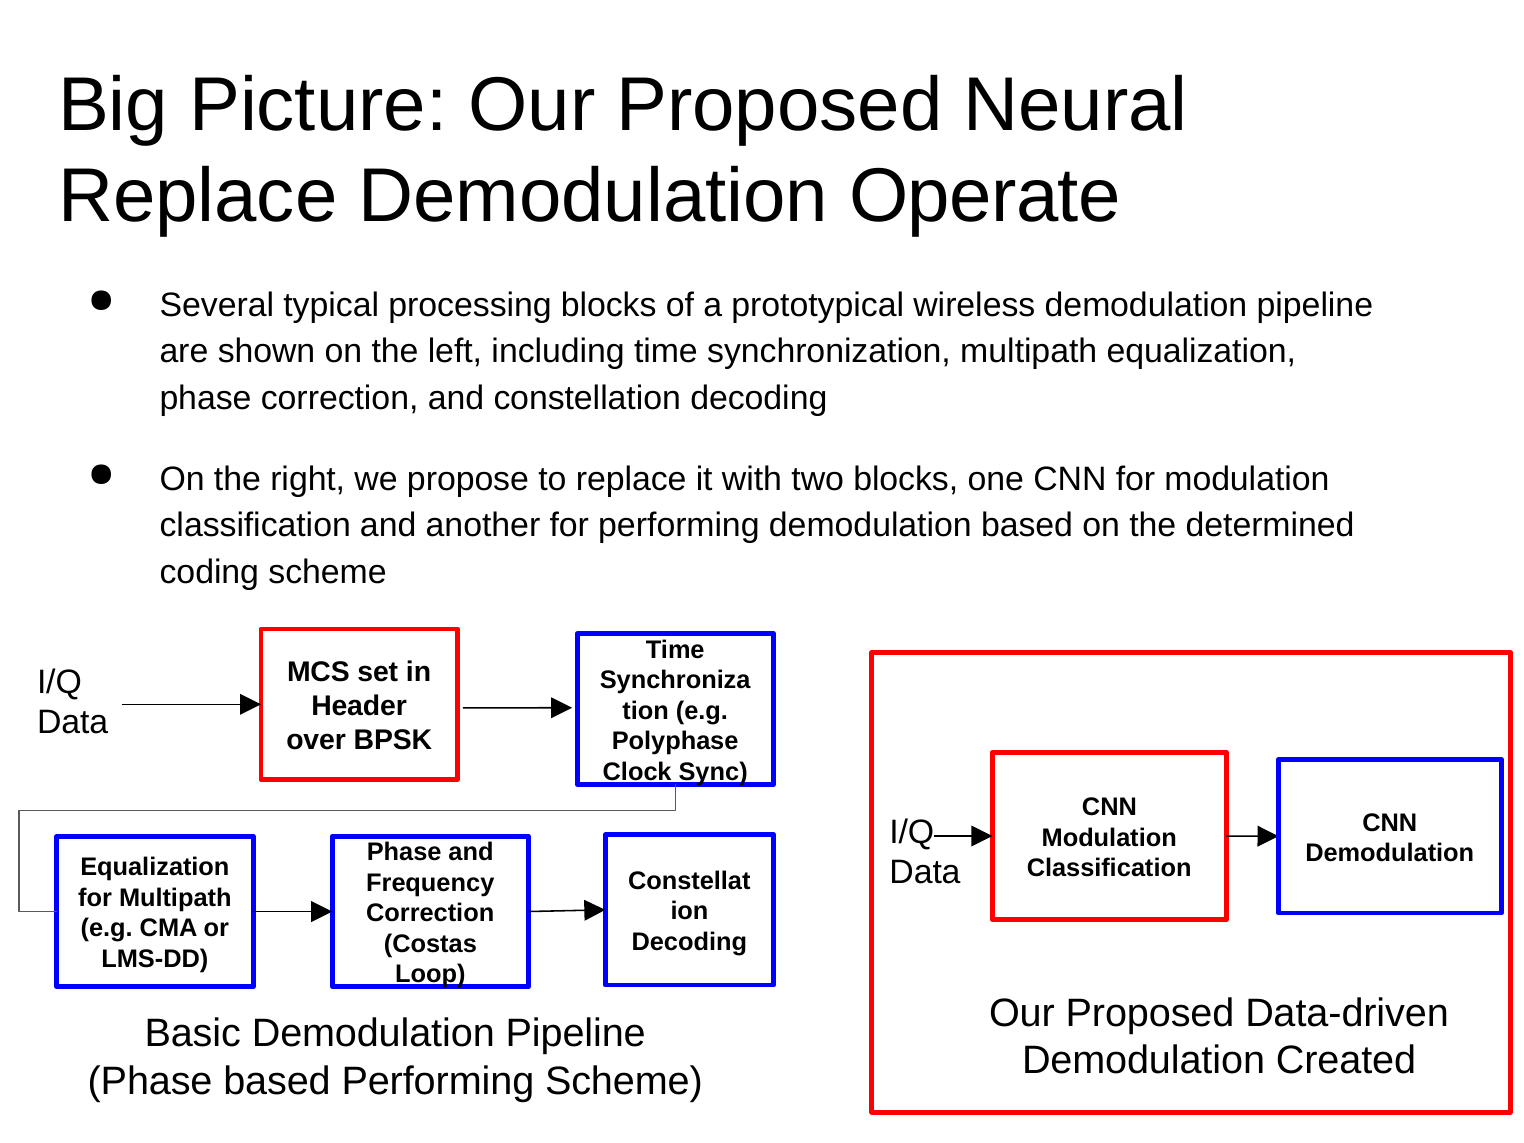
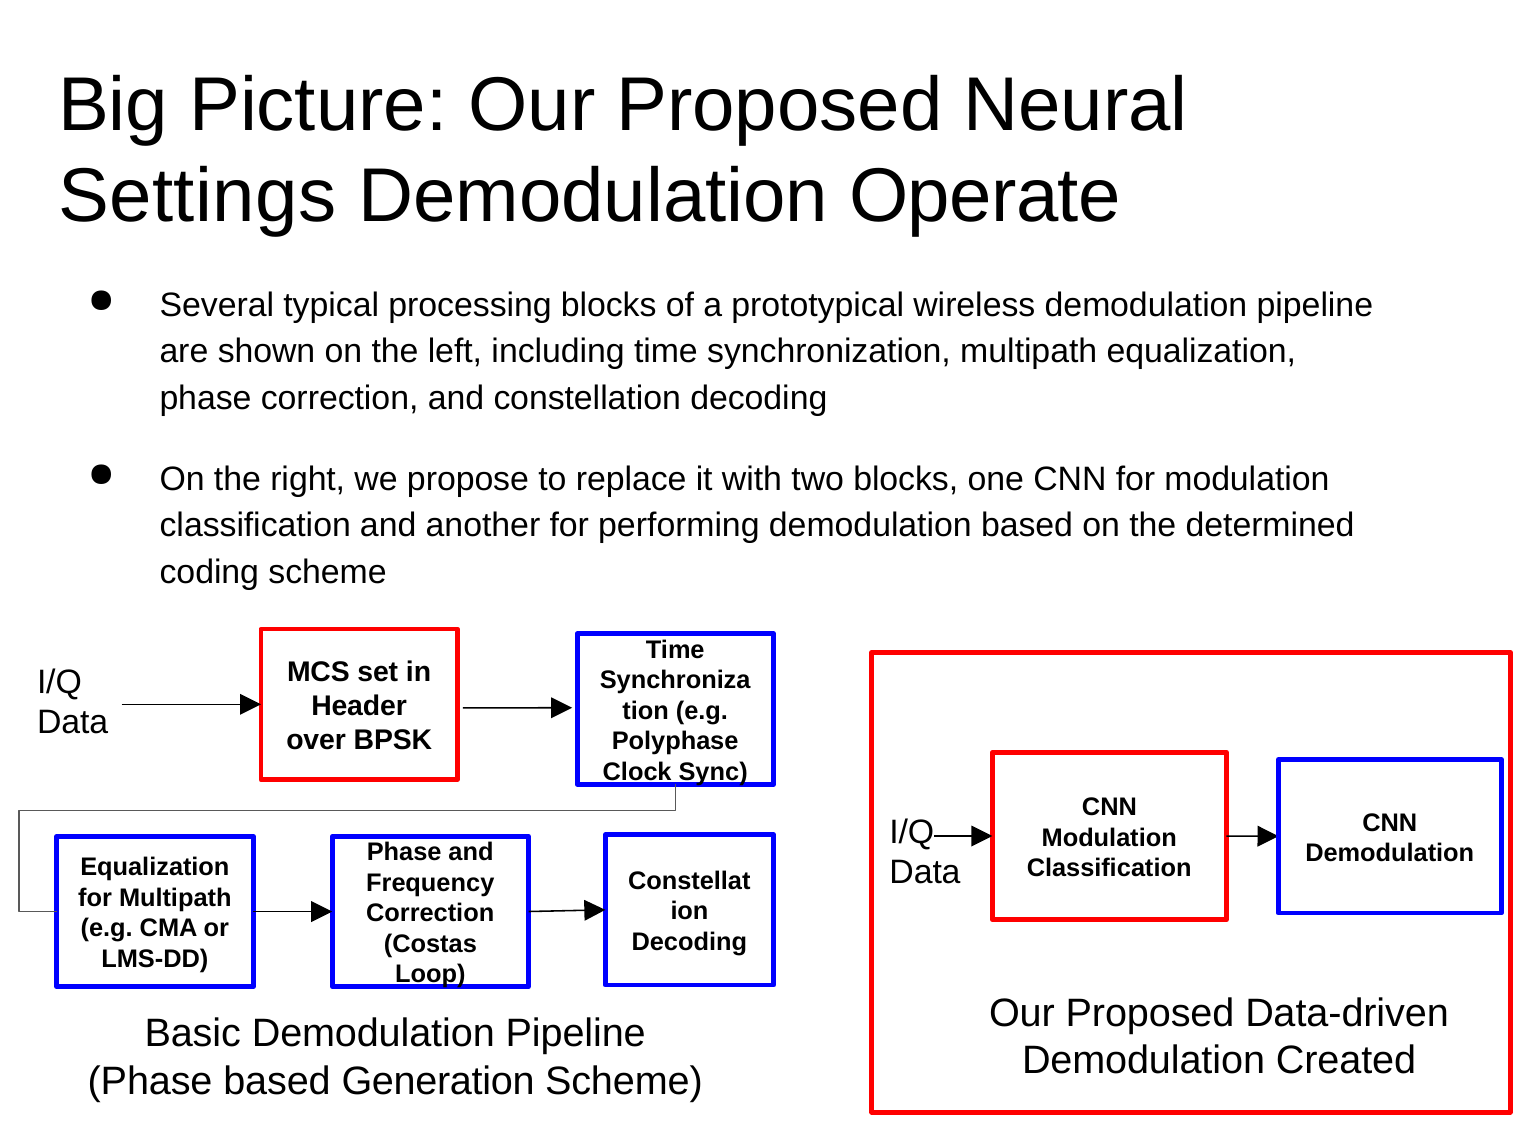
Replace: Replace -> Settings (197, 197)
based Performing: Performing -> Generation (438, 1081)
